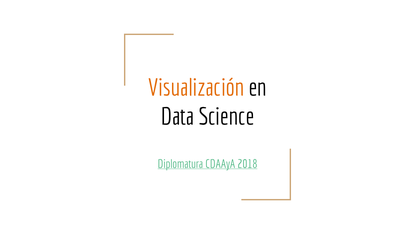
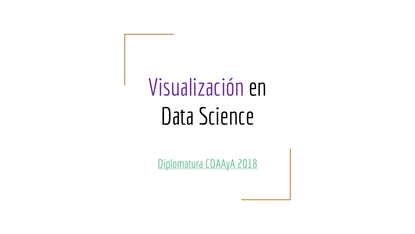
Visualización colour: orange -> purple (196, 88)
